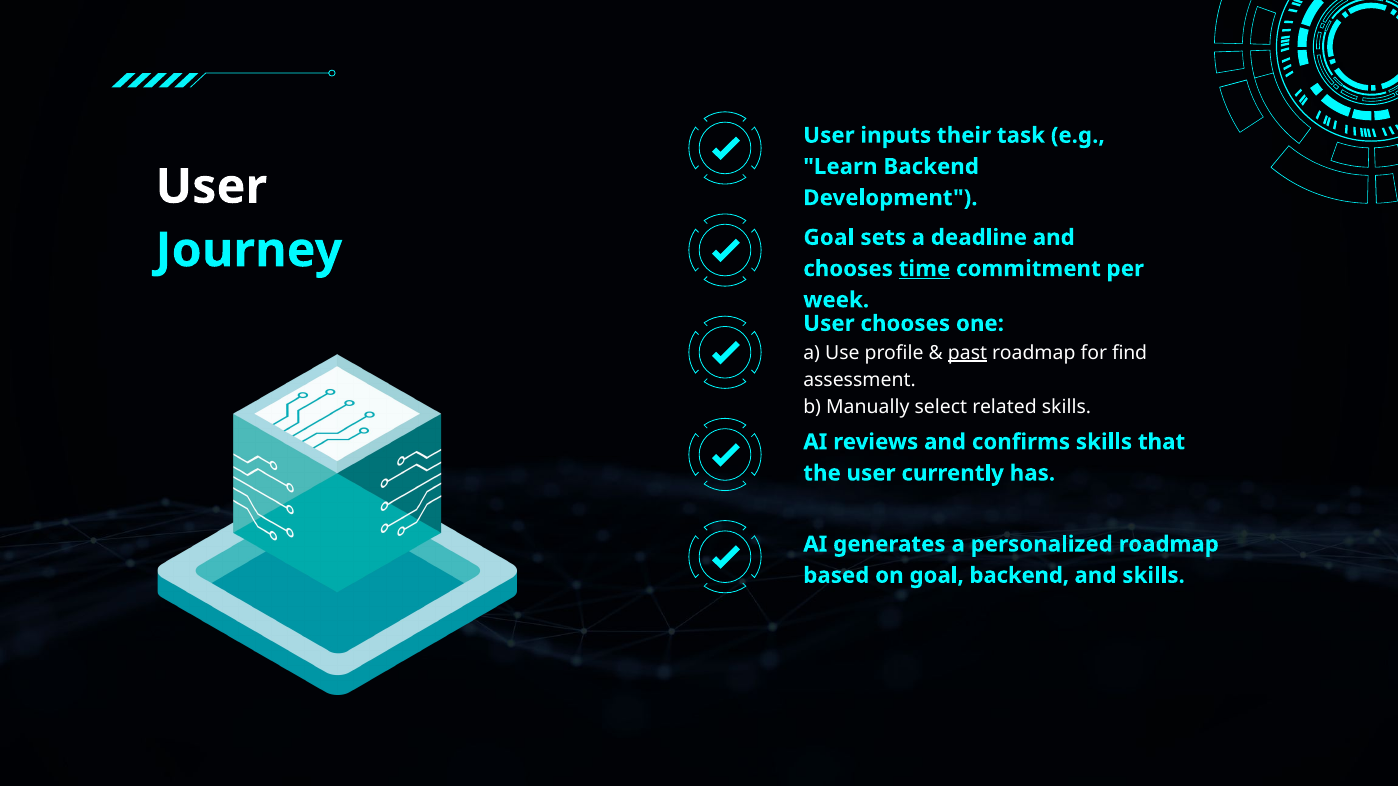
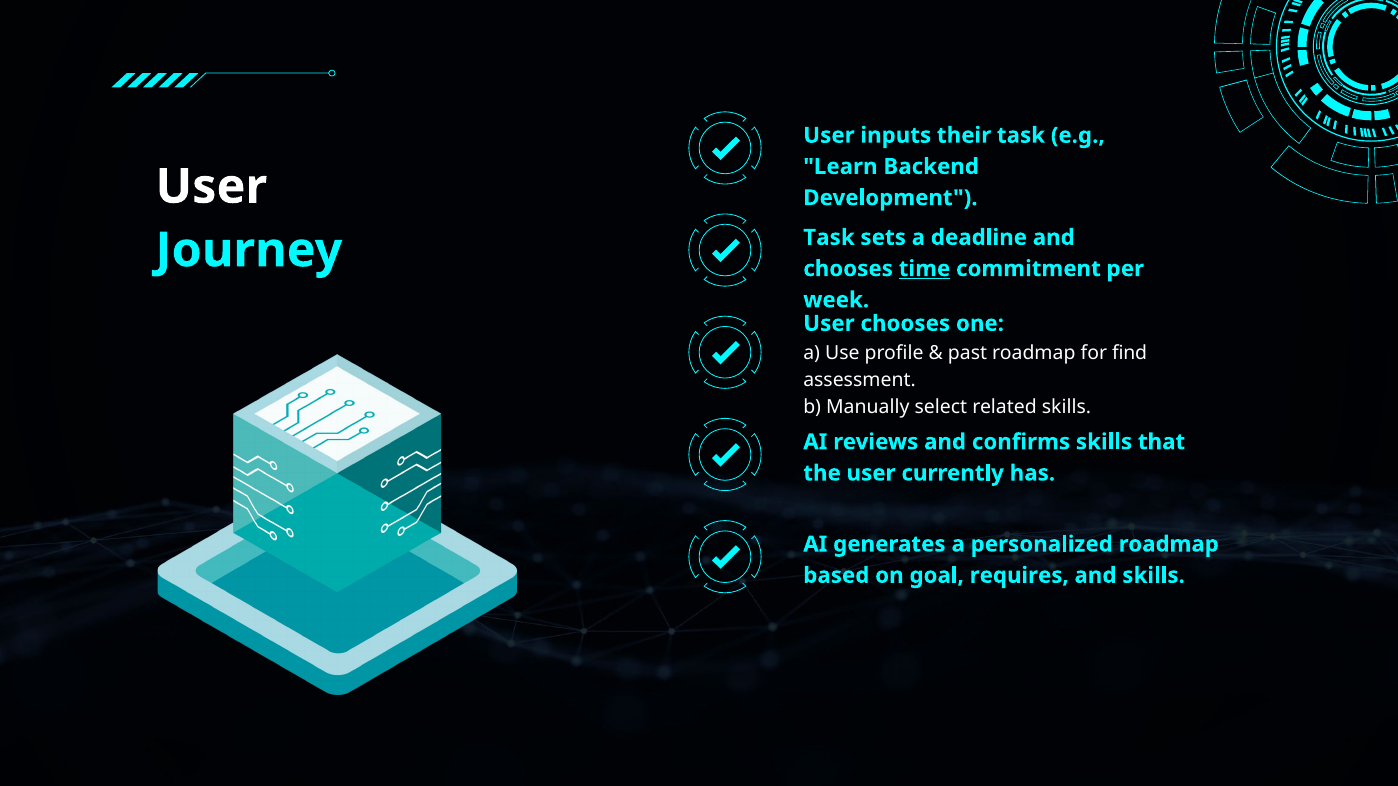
Goal: Goal -> Task (829, 238)
past underline: present -> none (968, 353)
goal backend: backend -> requires (1019, 576)
